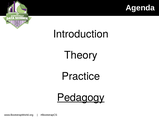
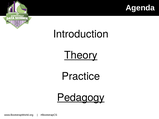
Theory underline: none -> present (81, 55)
